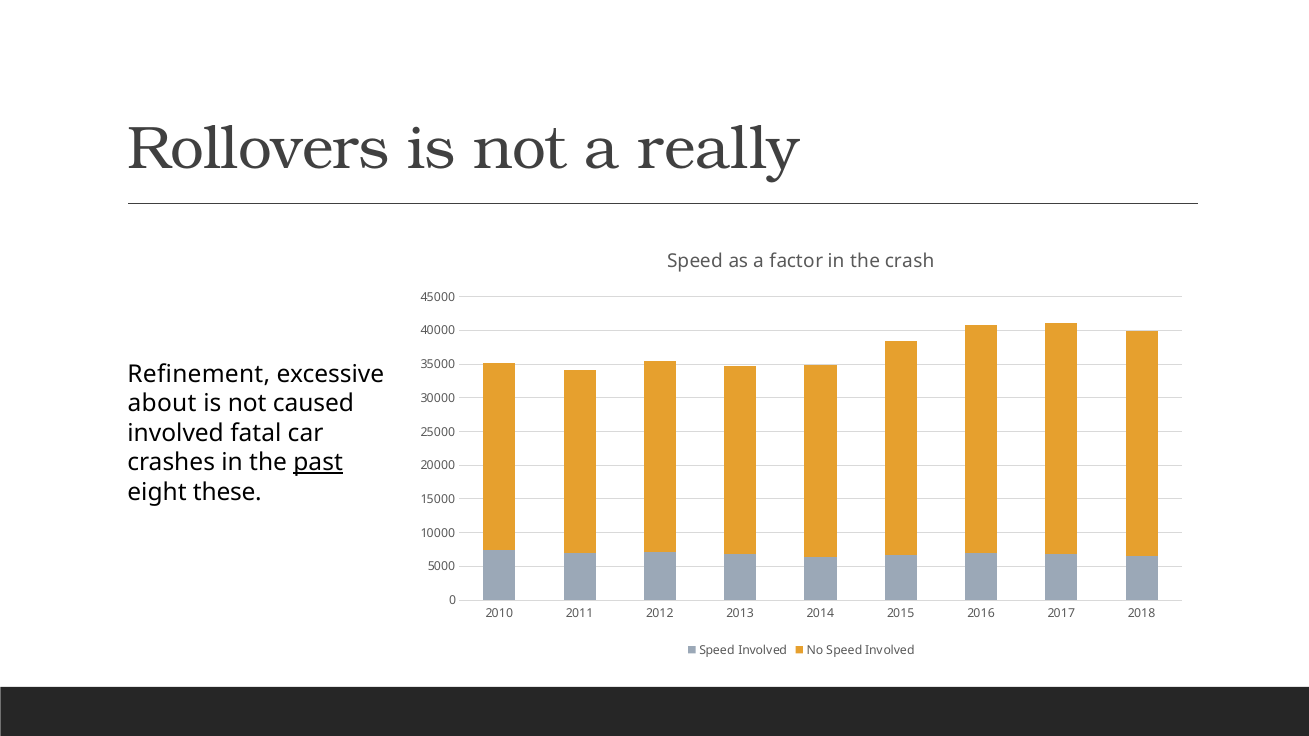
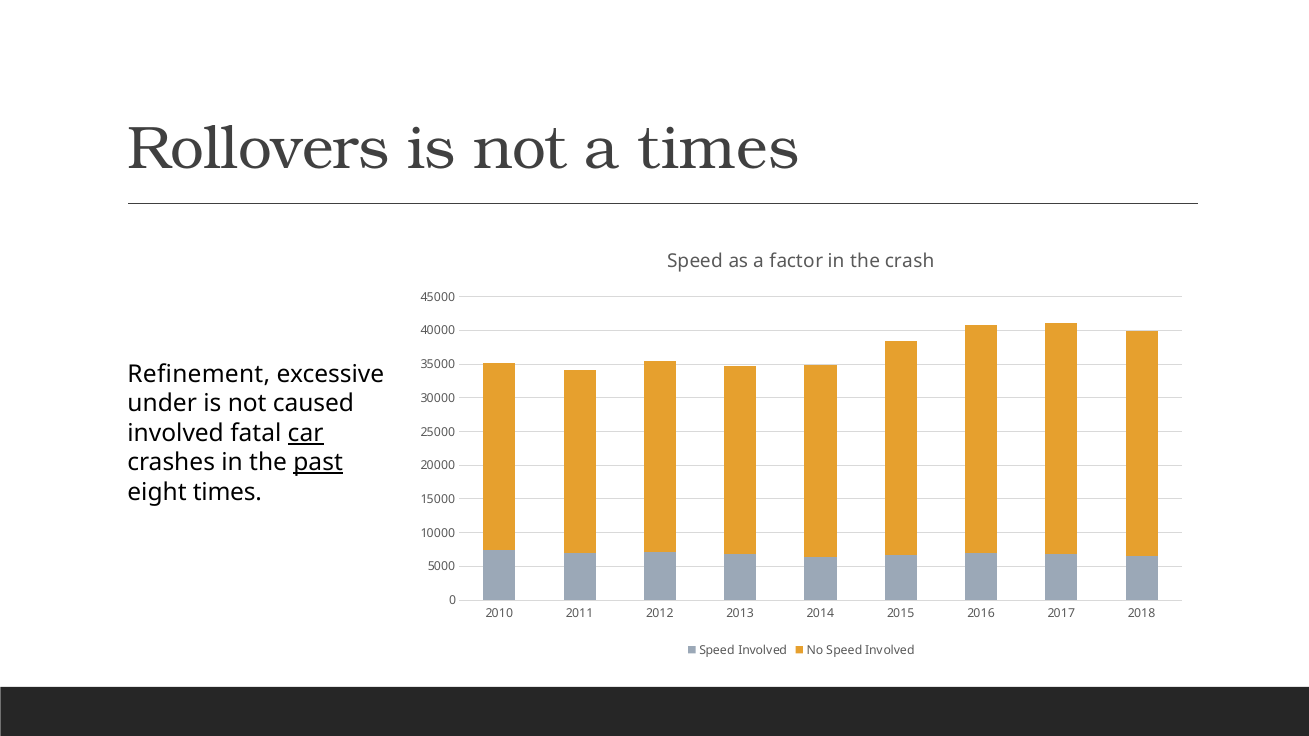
a really: really -> times (719, 149)
about: about -> under (162, 404)
car underline: none -> present (306, 433)
eight these: these -> times (227, 492)
